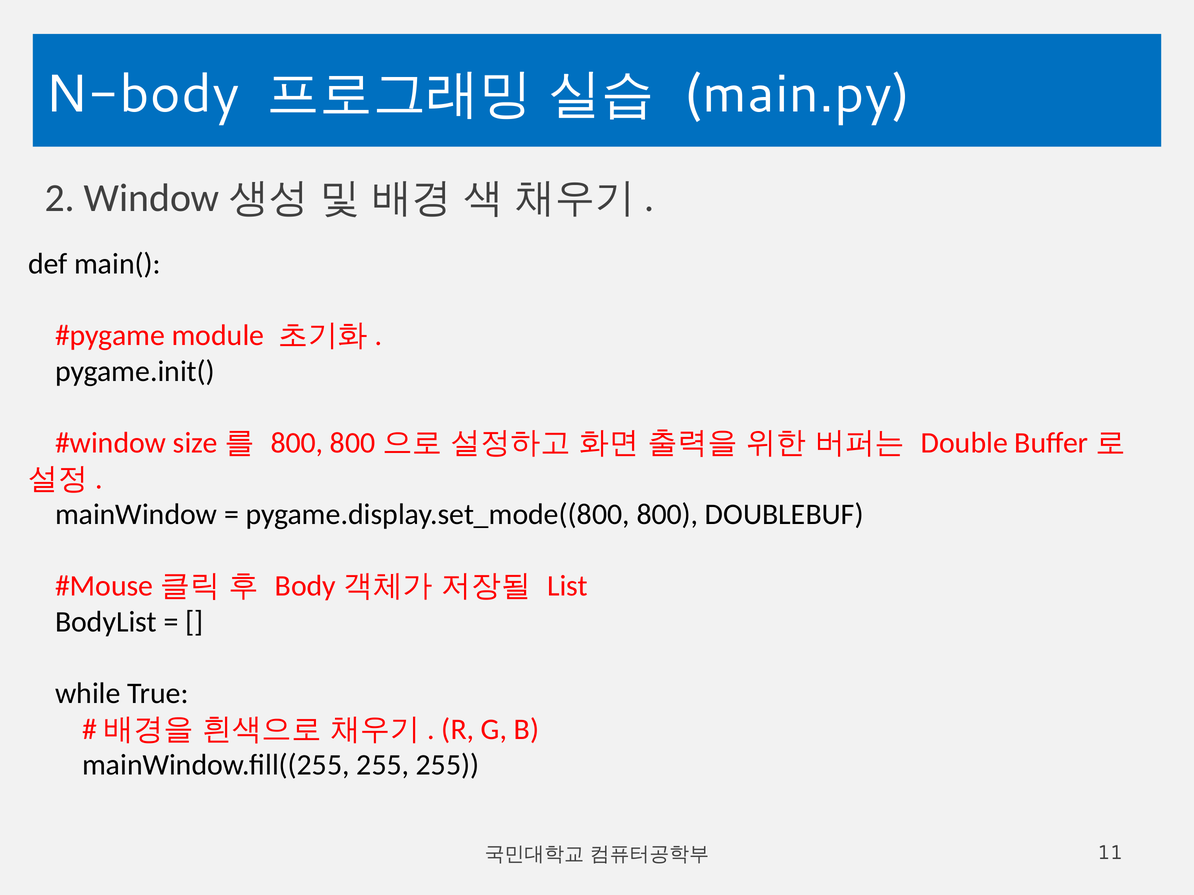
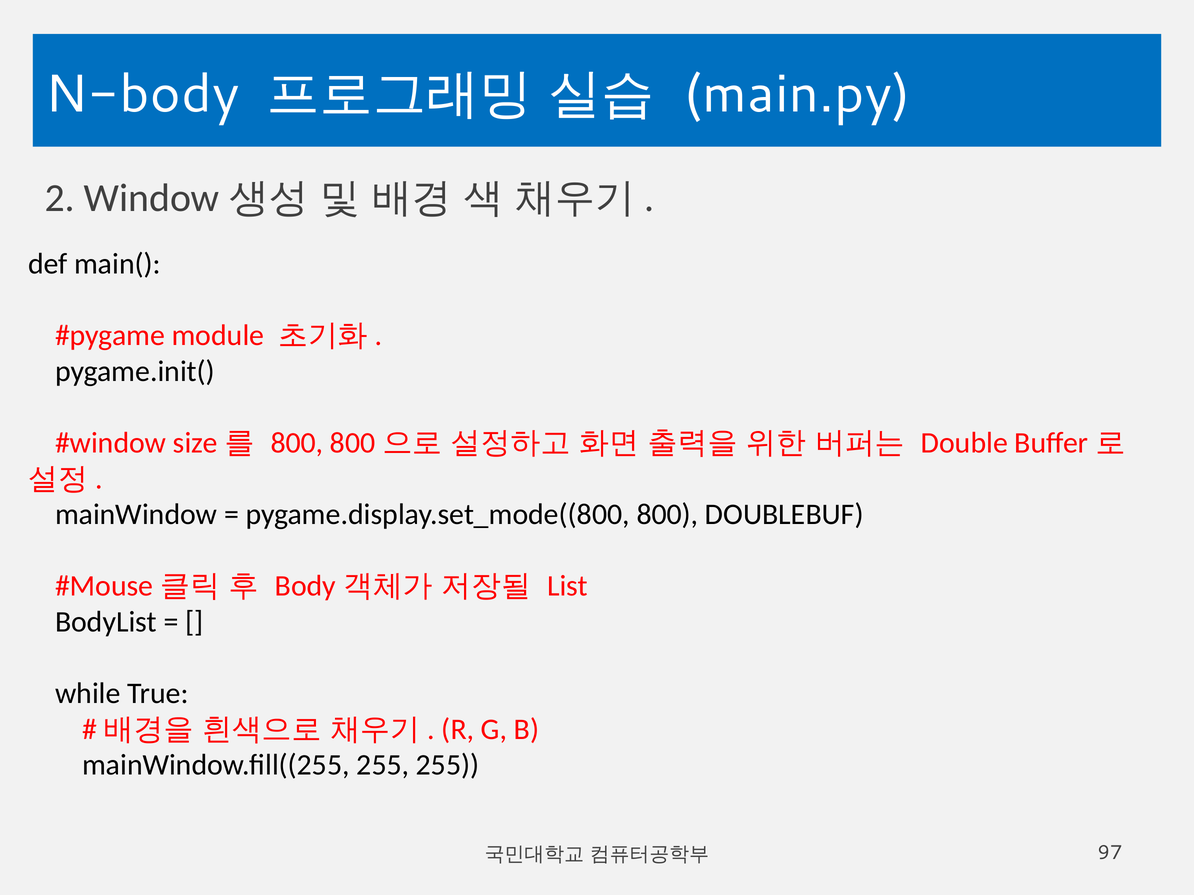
11: 11 -> 97 (1110, 853)
